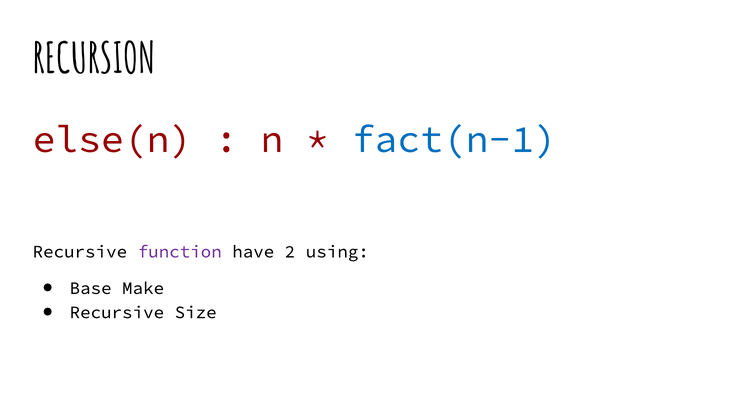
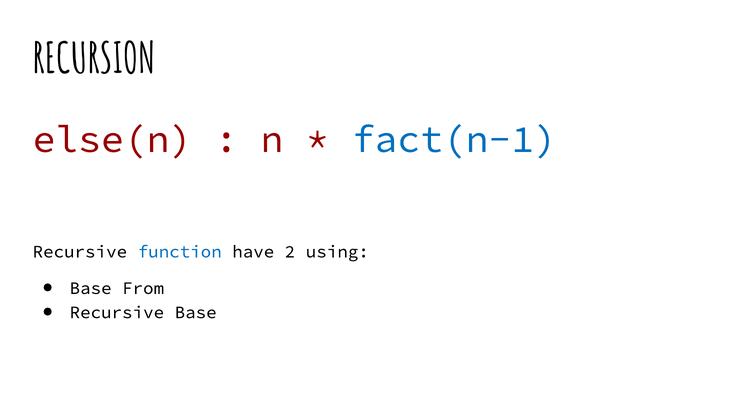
function colour: purple -> blue (180, 251)
Make: Make -> From (143, 288)
Recursive Size: Size -> Base (196, 312)
